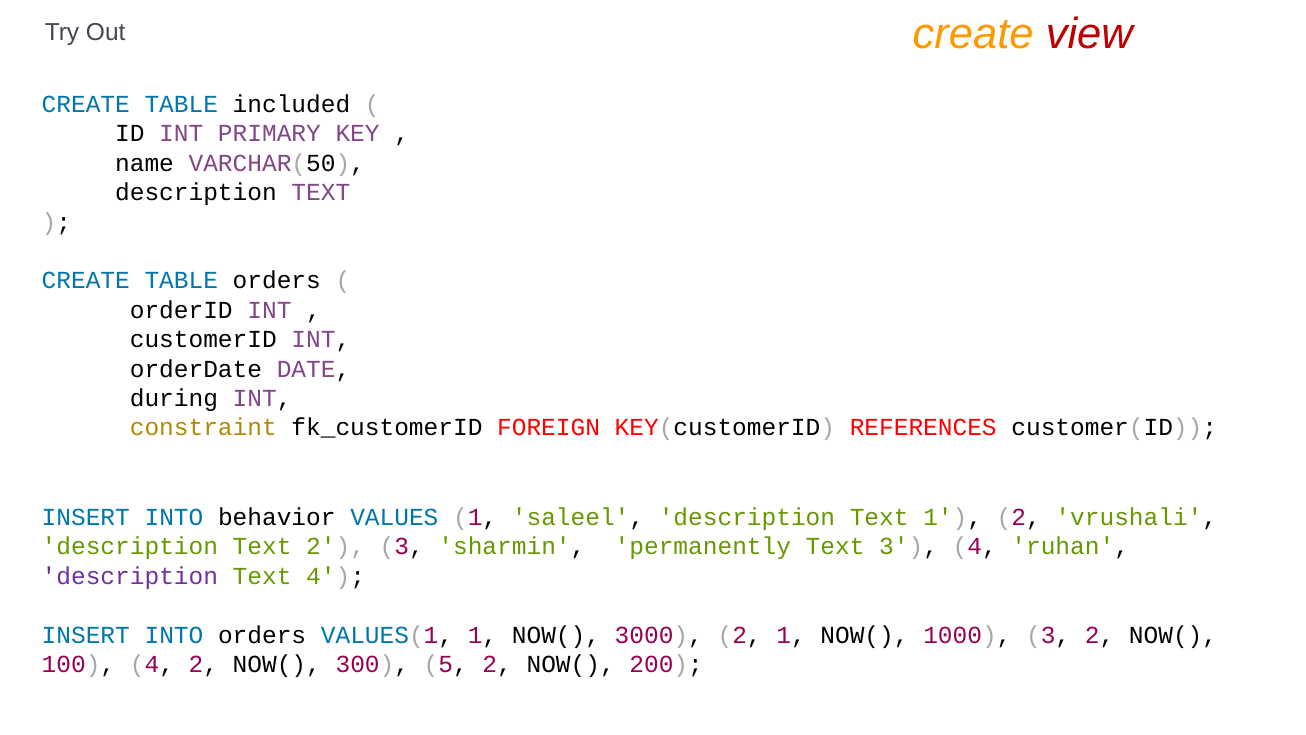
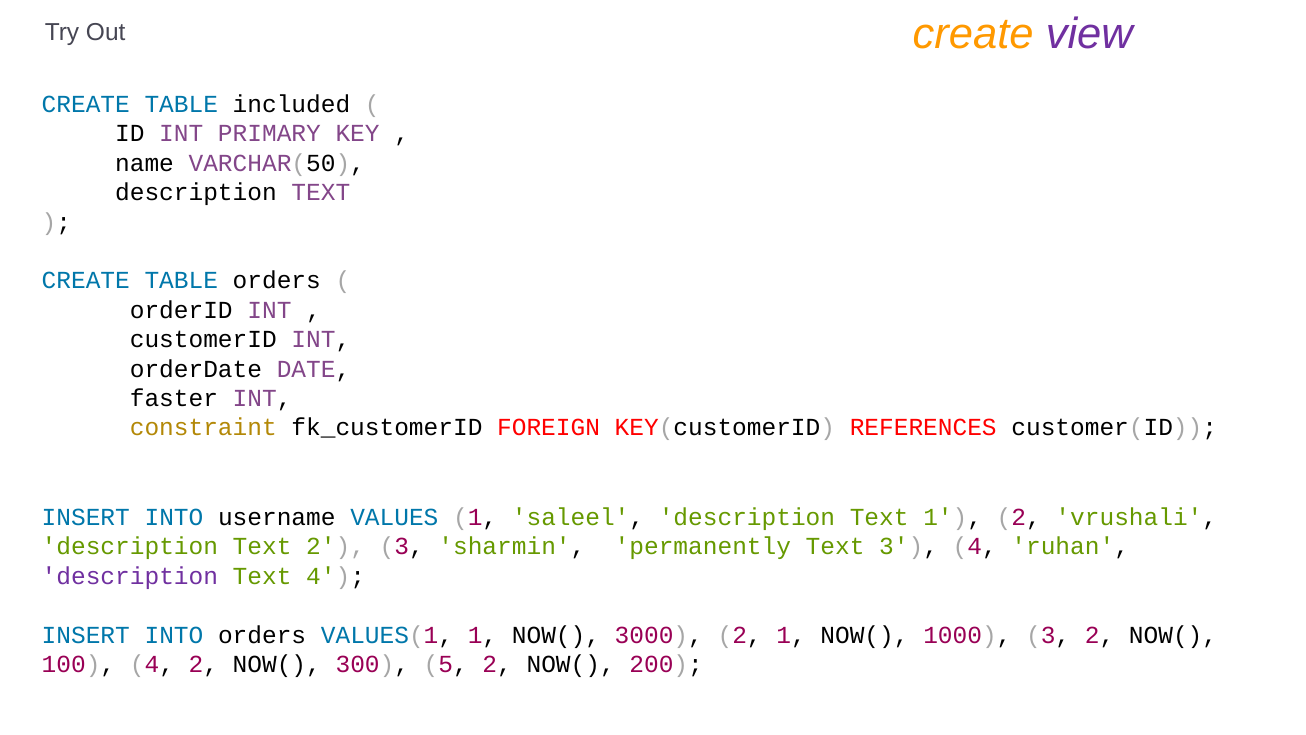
view colour: red -> purple (1089, 34)
during: during -> faster (174, 398)
behavior: behavior -> username (277, 517)
